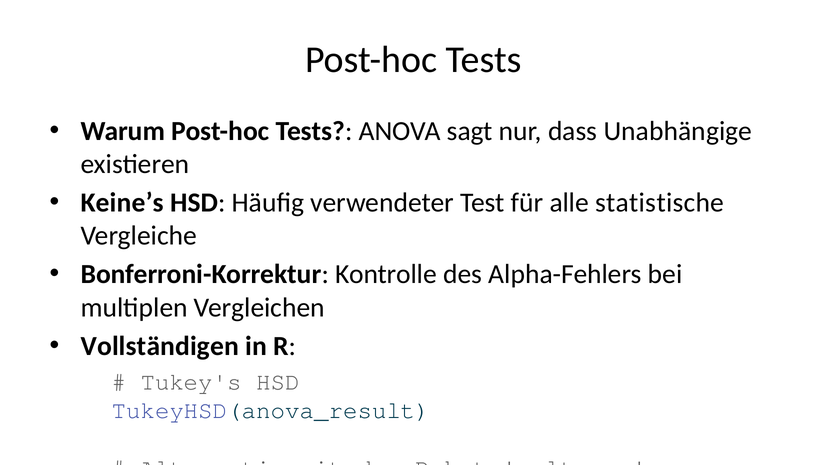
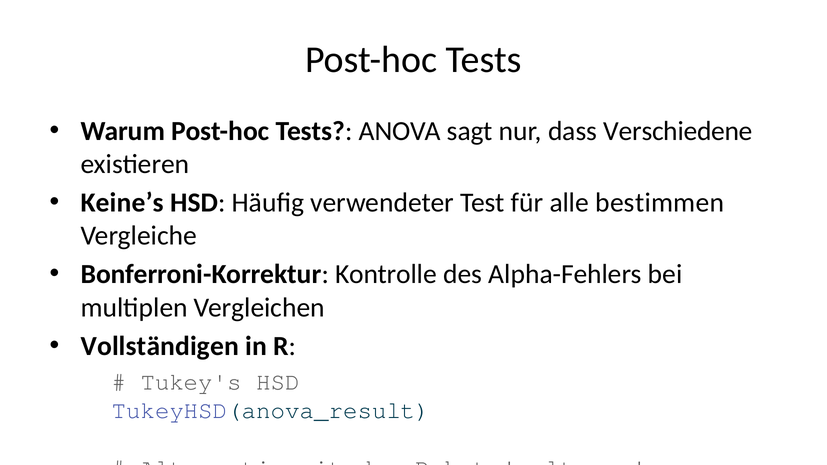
Unabhängige: Unabhängige -> Verschiedene (678, 131)
statistische: statistische -> bestimmen (660, 203)
